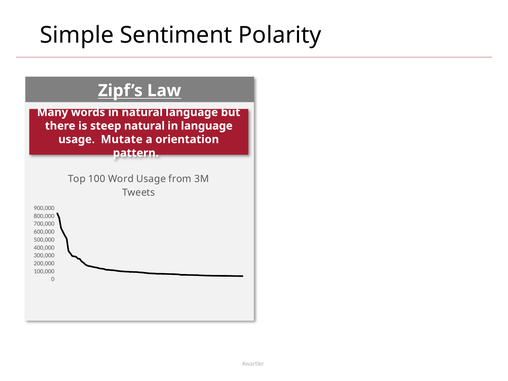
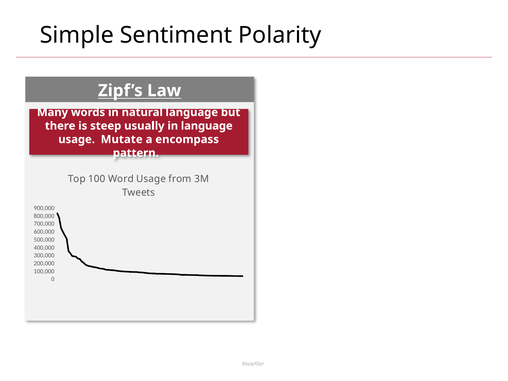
steep natural: natural -> usually (144, 126)
orientation: orientation -> encompass (187, 139)
